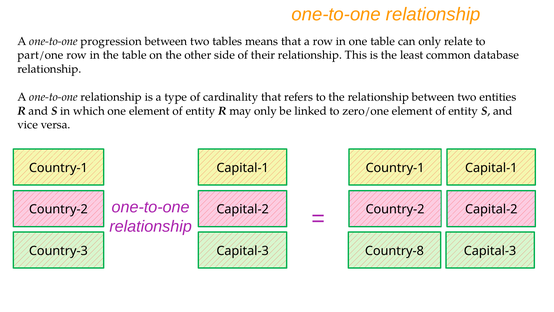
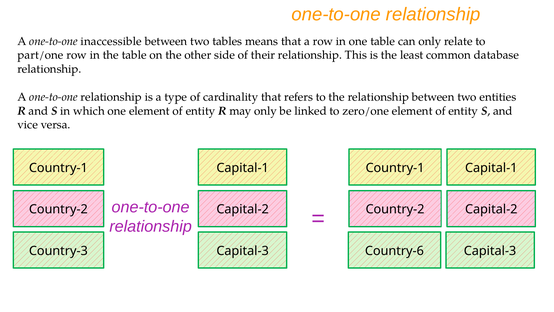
progression: progression -> inaccessible (111, 41)
Country-8: Country-8 -> Country-6 (394, 251)
